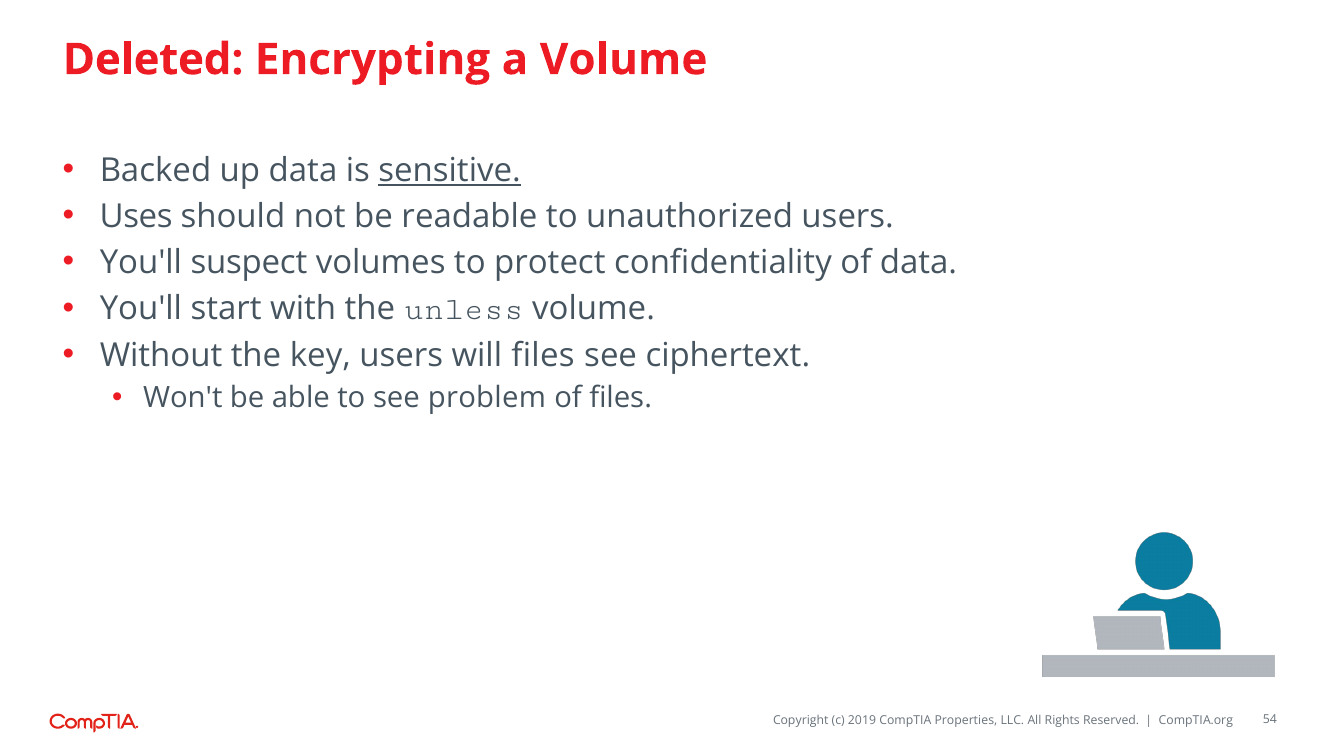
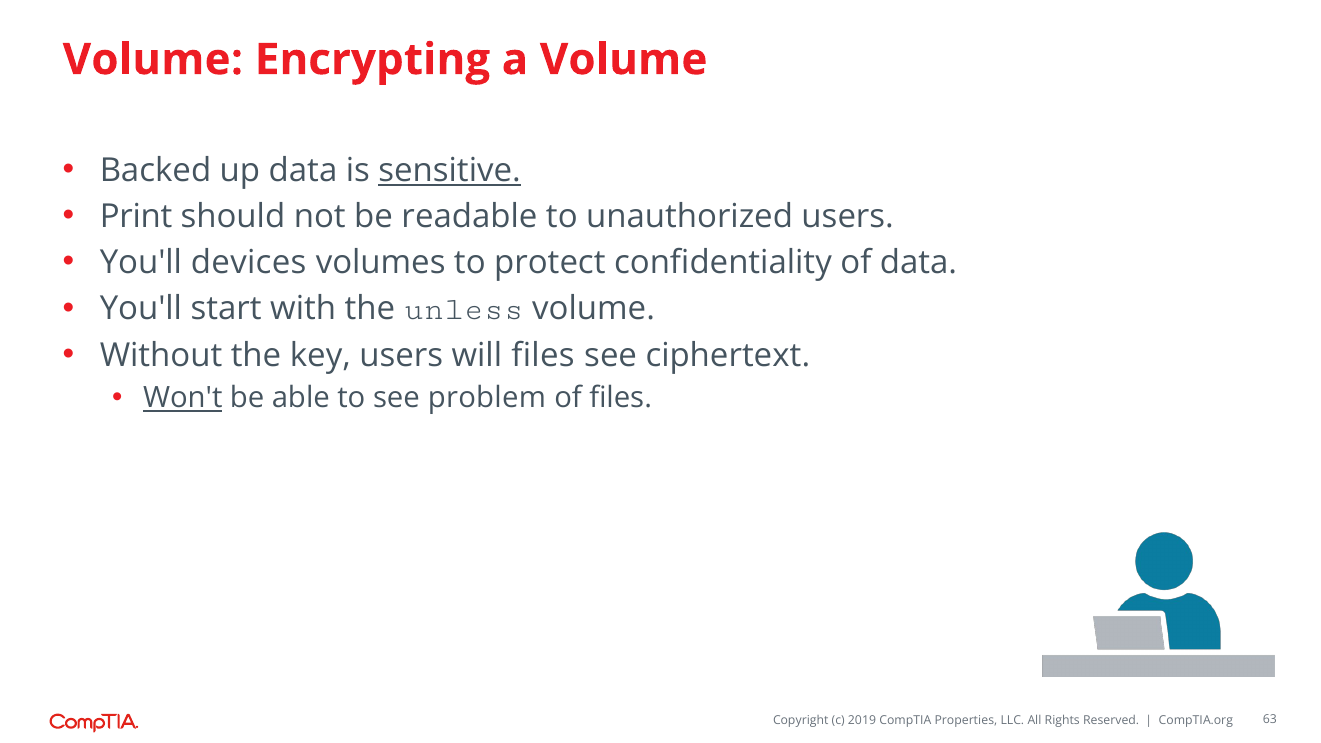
Deleted: Deleted -> Volume (153, 60)
Uses: Uses -> Print (136, 217)
suspect: suspect -> devices (249, 263)
Won't underline: none -> present (183, 398)
54: 54 -> 63 (1270, 720)
